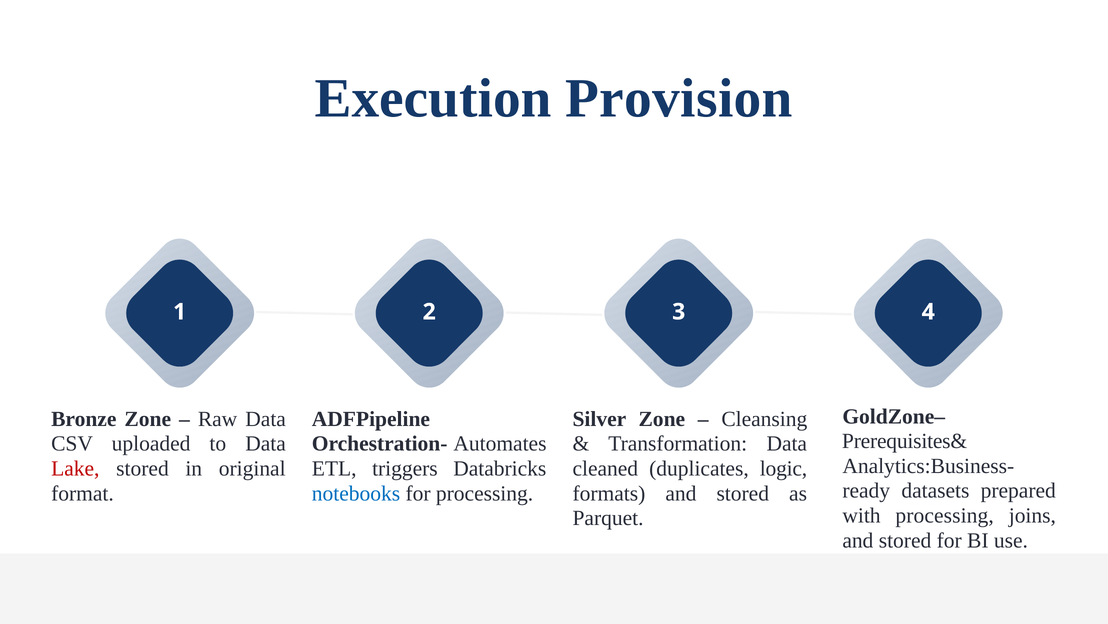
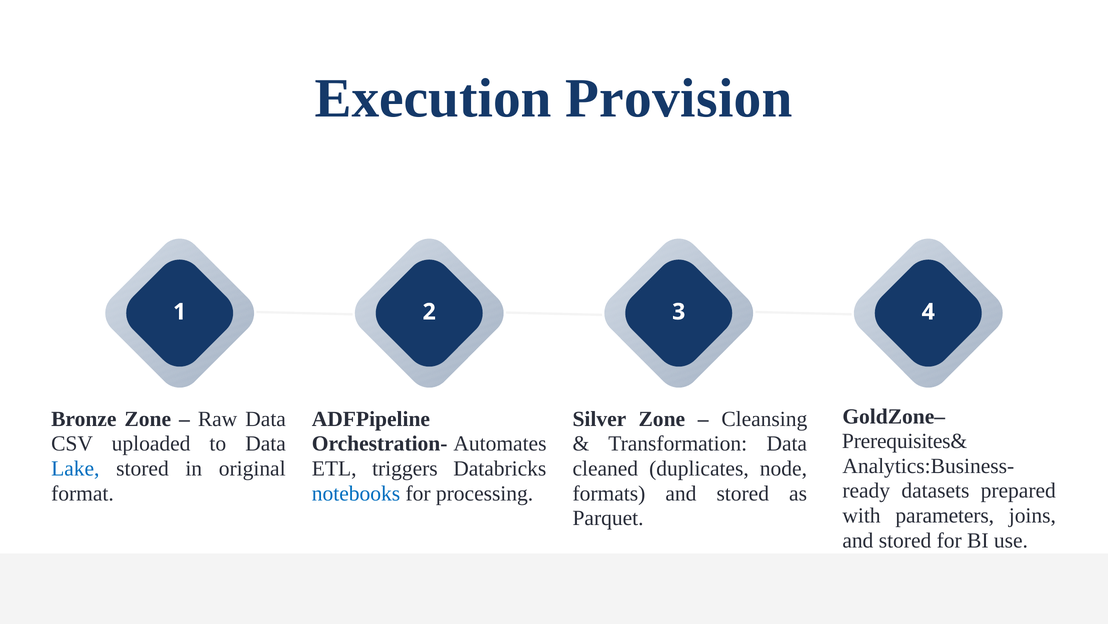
Lake colour: red -> blue (75, 468)
logic: logic -> node (783, 468)
with processing: processing -> parameters (945, 515)
